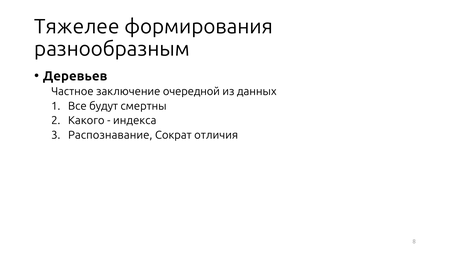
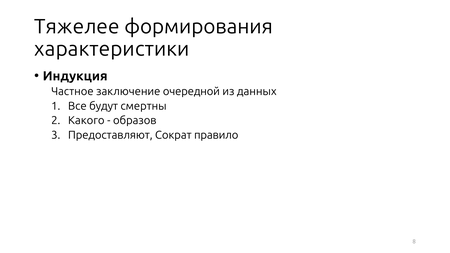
разнообразным: разнообразным -> характеристики (112, 49)
Деревьев: Деревьев -> Индукция (75, 76)
индекса: индекса -> образов (135, 121)
Распознавание: Распознавание -> Предоставляют (110, 135)
отличия: отличия -> правило (216, 135)
